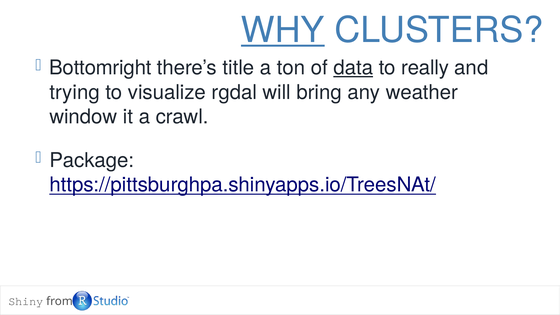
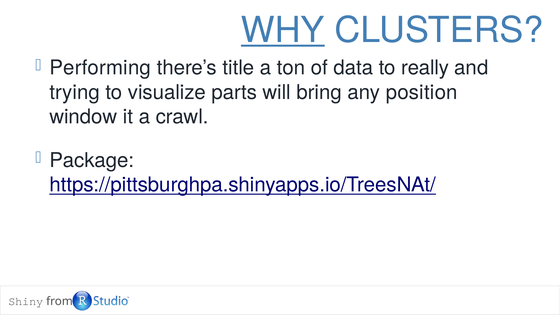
Bottomright: Bottomright -> Performing (100, 68)
data underline: present -> none (353, 68)
rgdal: rgdal -> parts (234, 92)
weather: weather -> position (422, 92)
